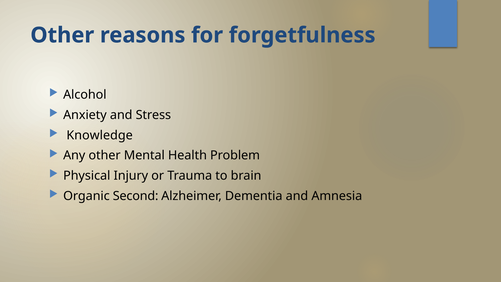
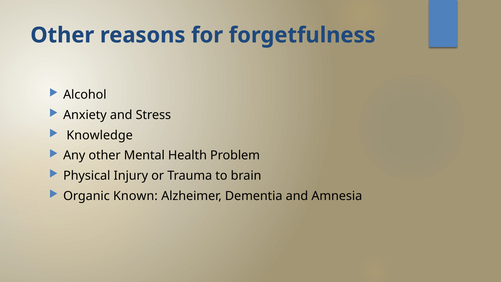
Second: Second -> Known (135, 196)
